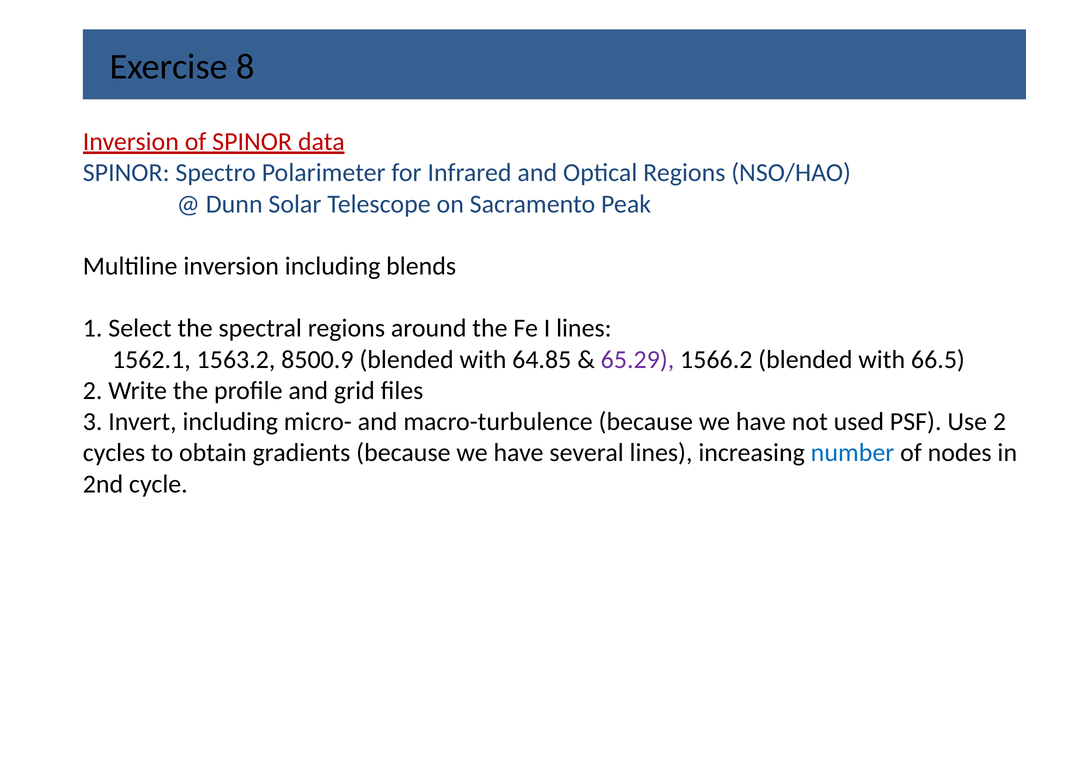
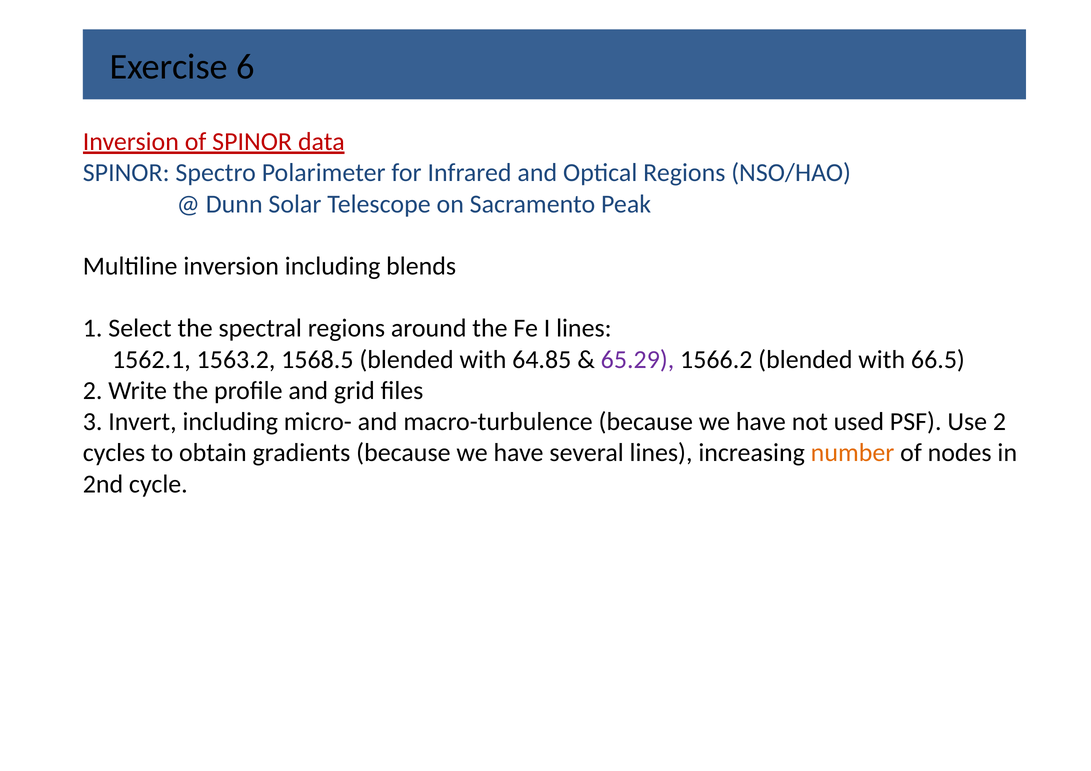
8: 8 -> 6 (245, 67)
8500.9: 8500.9 -> 1568.5 (317, 360)
number colour: blue -> orange (853, 453)
